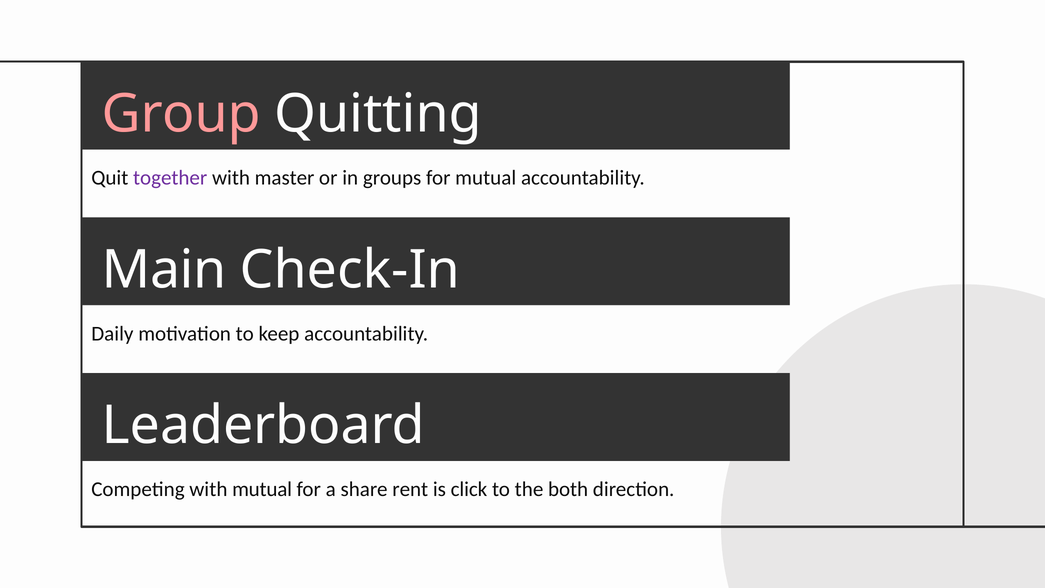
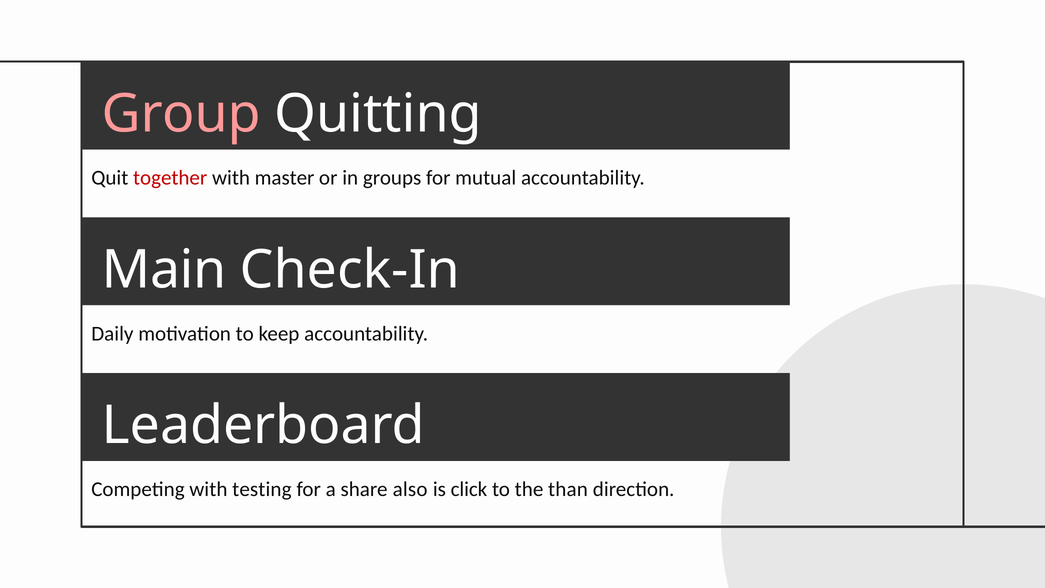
together colour: purple -> red (170, 178)
with mutual: mutual -> testing (262, 489)
rent: rent -> also (410, 489)
both: both -> than (568, 489)
